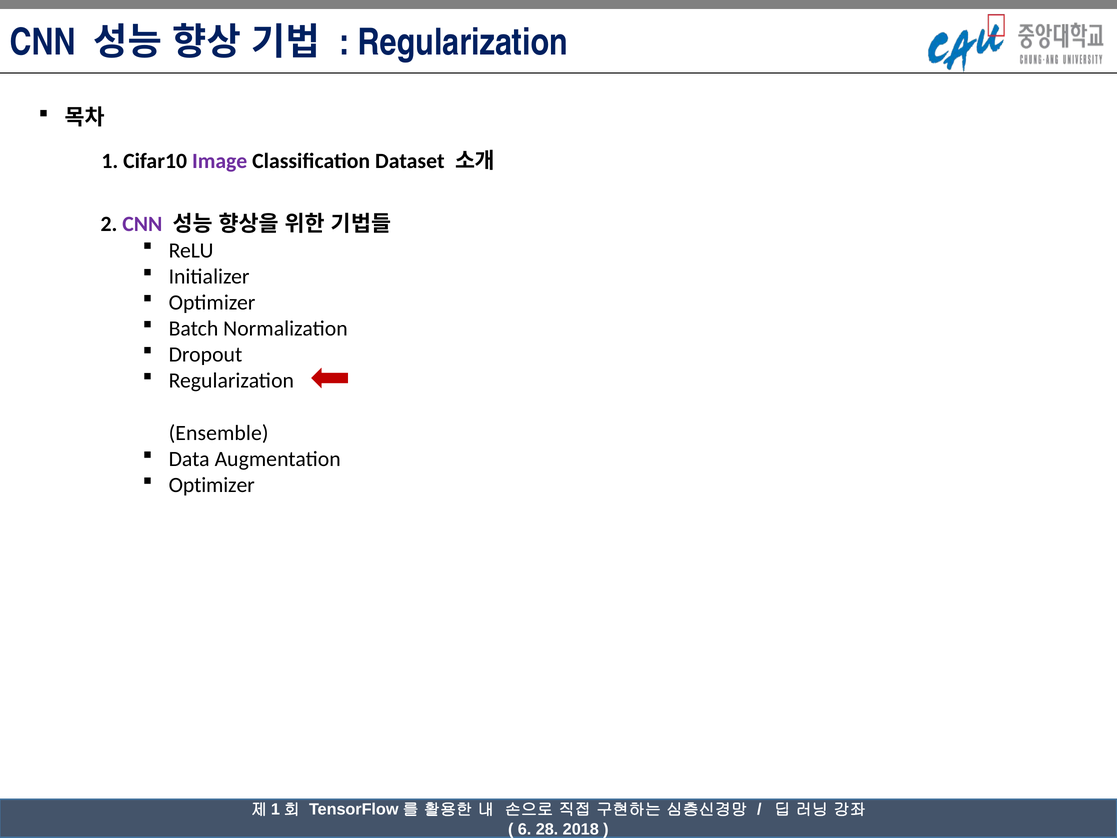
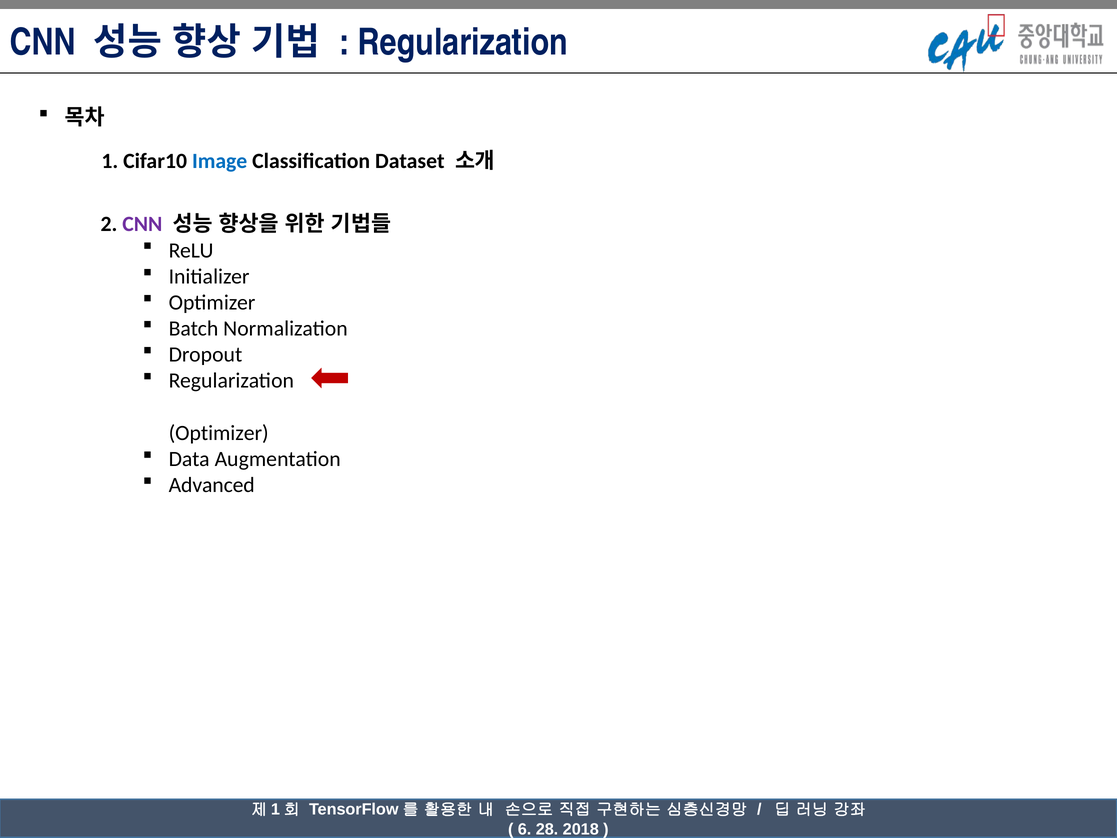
Image colour: purple -> blue (220, 161)
Ensemble: Ensemble -> Optimizer (219, 433)
Optimizer: Optimizer -> Advanced (212, 485)
